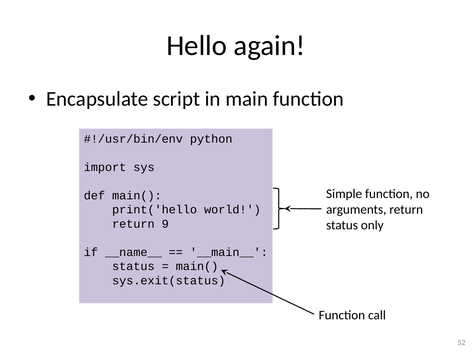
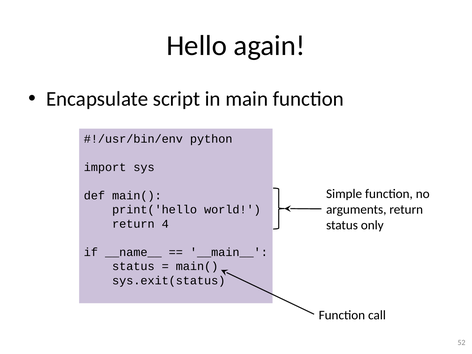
9: 9 -> 4 (165, 224)
